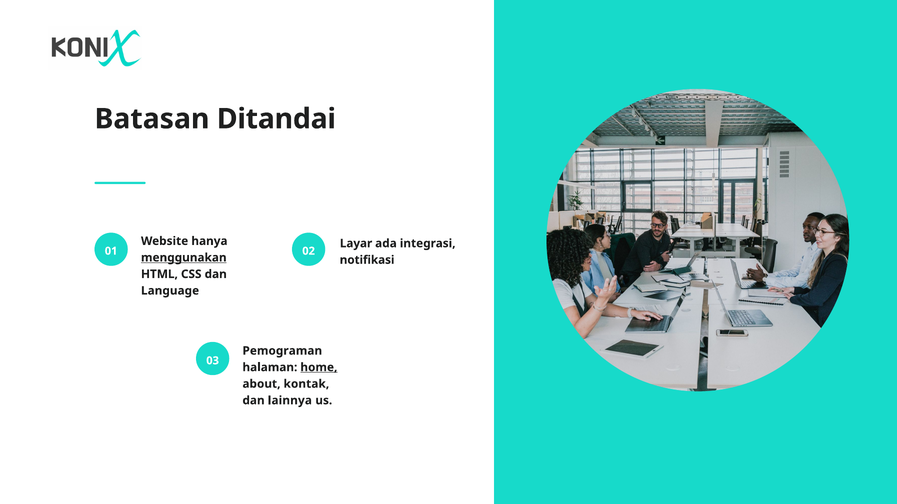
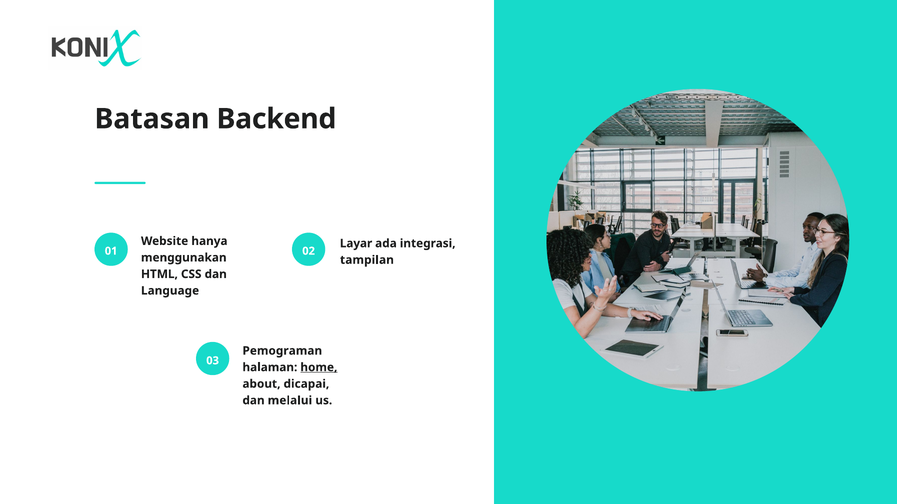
Ditandai: Ditandai -> Backend (276, 119)
menggunakan underline: present -> none (184, 258)
notifikasi: notifikasi -> tampilan (367, 260)
kontak: kontak -> dicapai (306, 384)
lainnya: lainnya -> melalui (290, 401)
